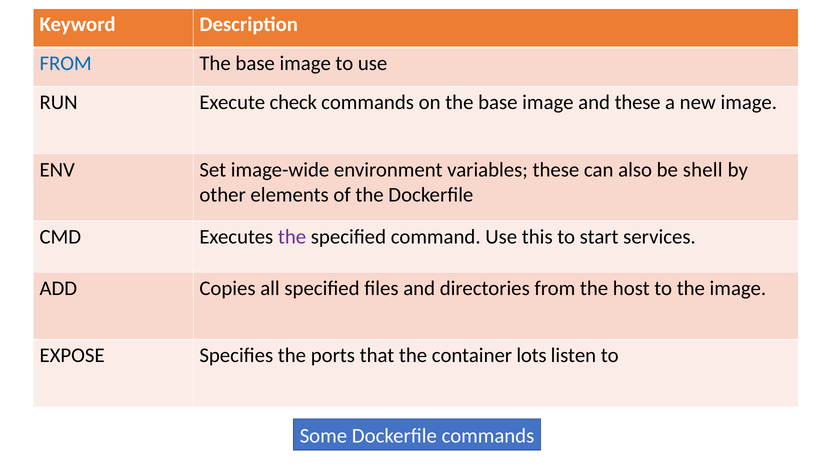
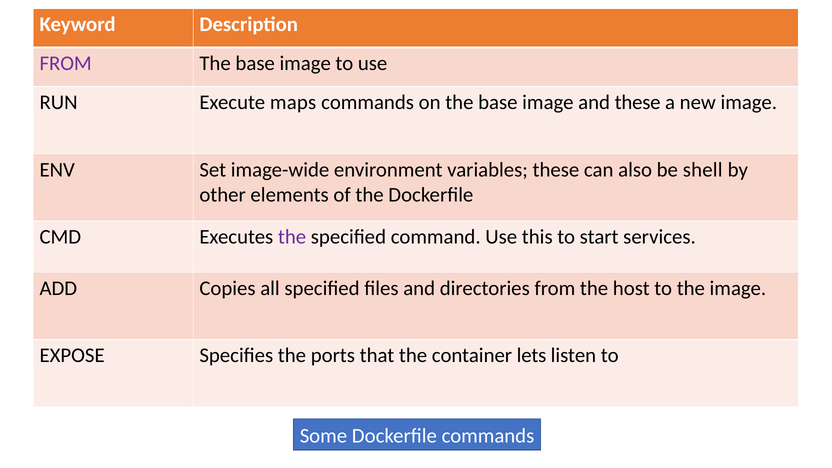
FROM colour: blue -> purple (66, 64)
check: check -> maps (293, 102)
lots: lots -> lets (532, 356)
